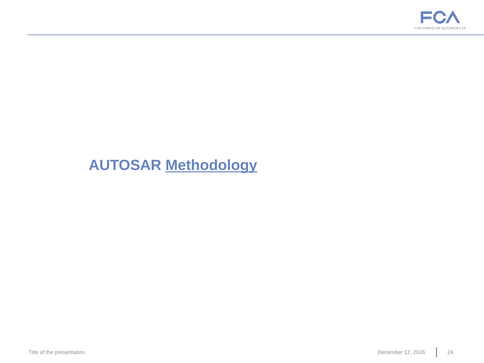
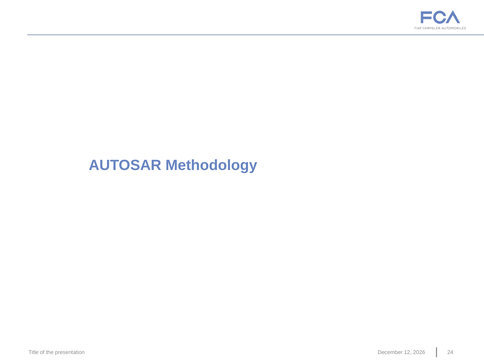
Methodology underline: present -> none (211, 165)
